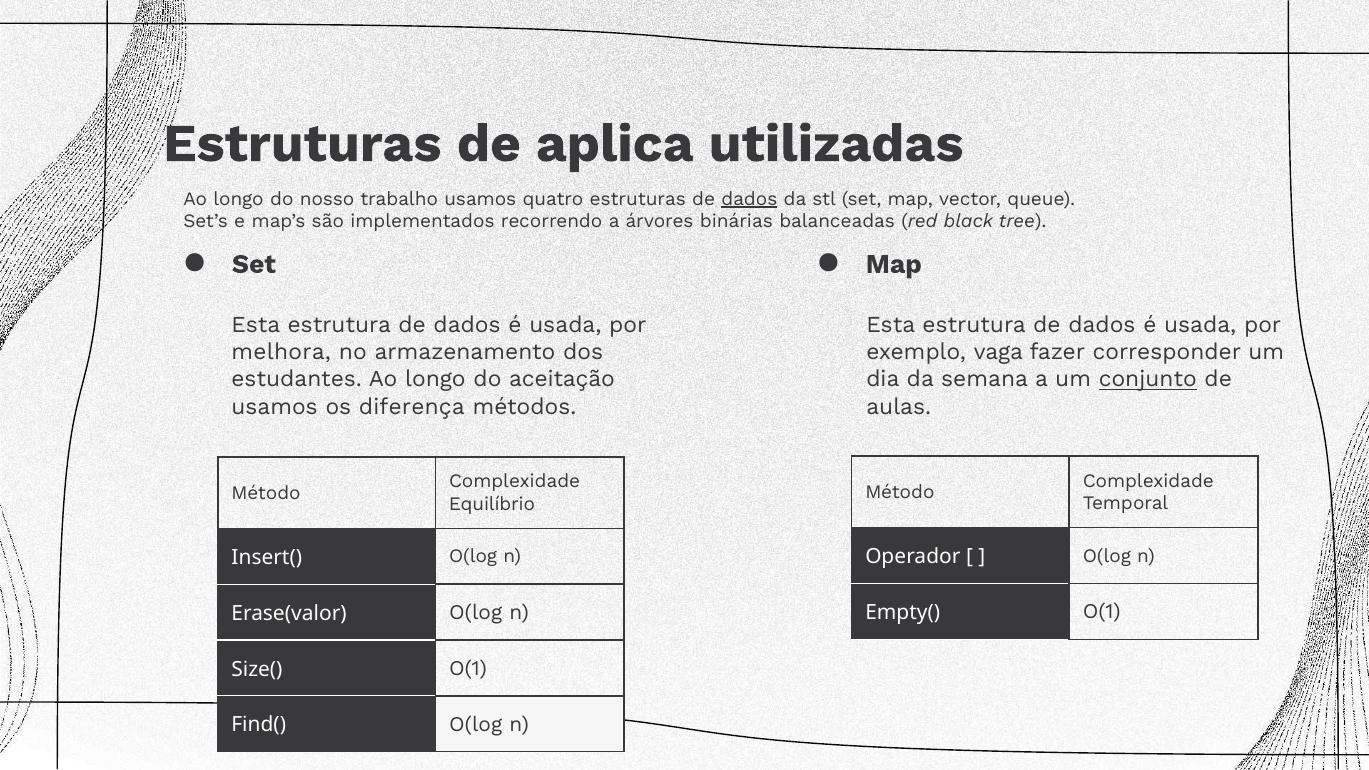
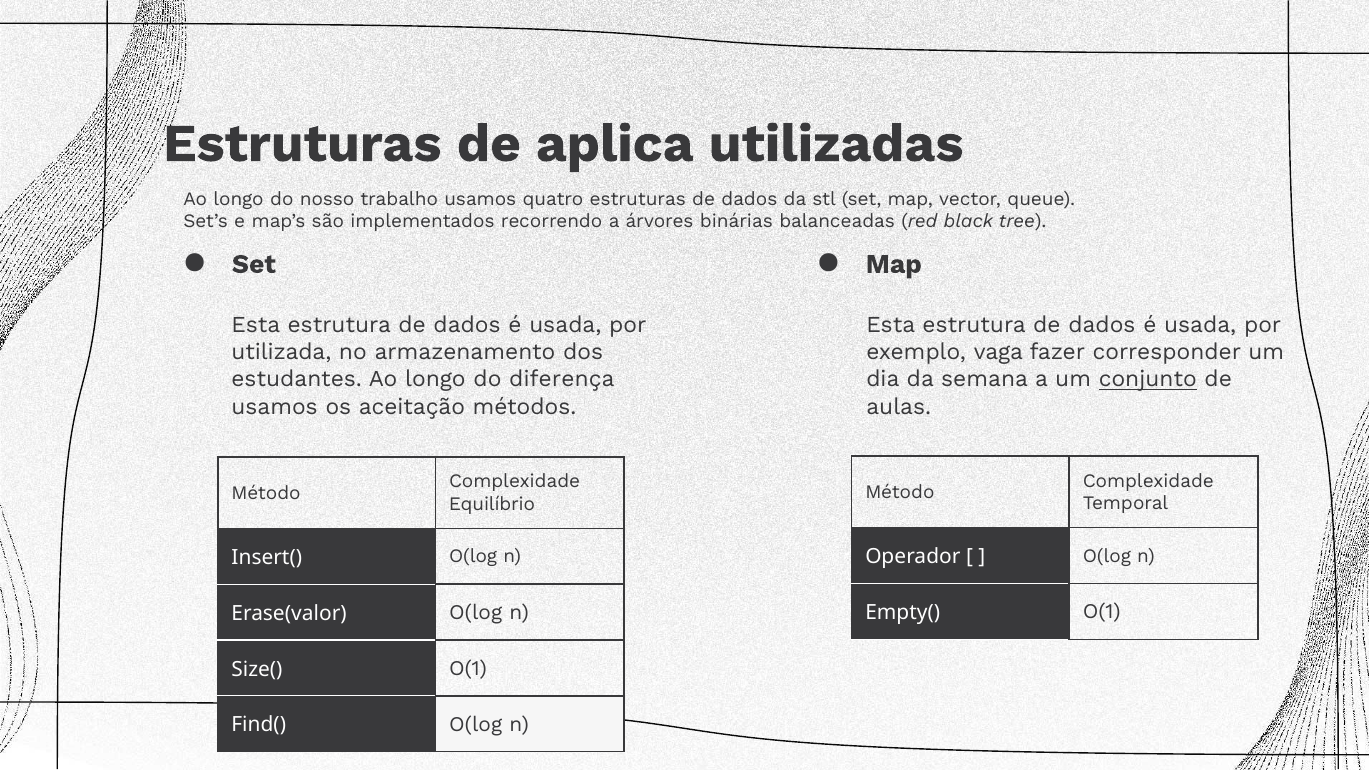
dados underline: present -> none (749, 199)
melhora: melhora -> utilizada (281, 352)
aceitação: aceitação -> diferença (562, 380)
diferença: diferença -> aceitação (412, 407)
